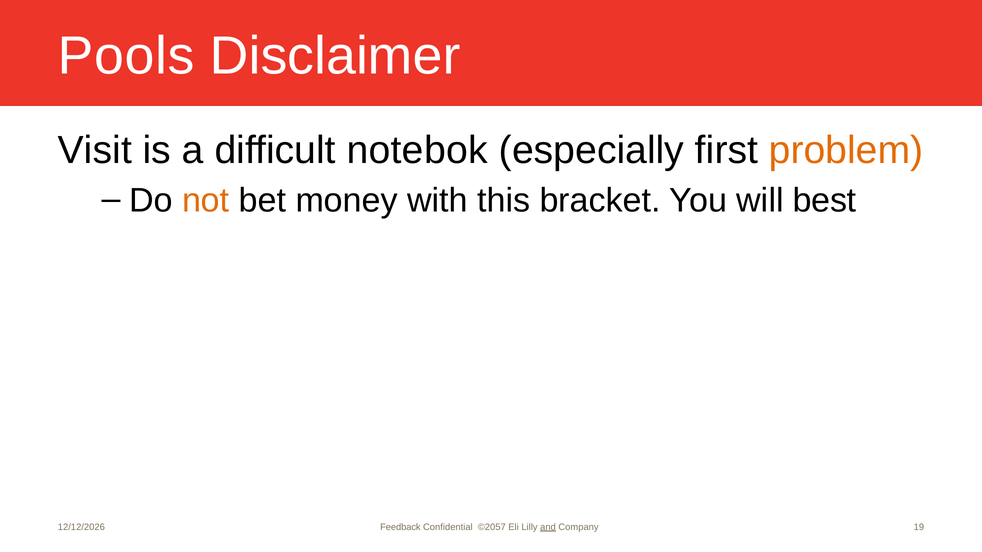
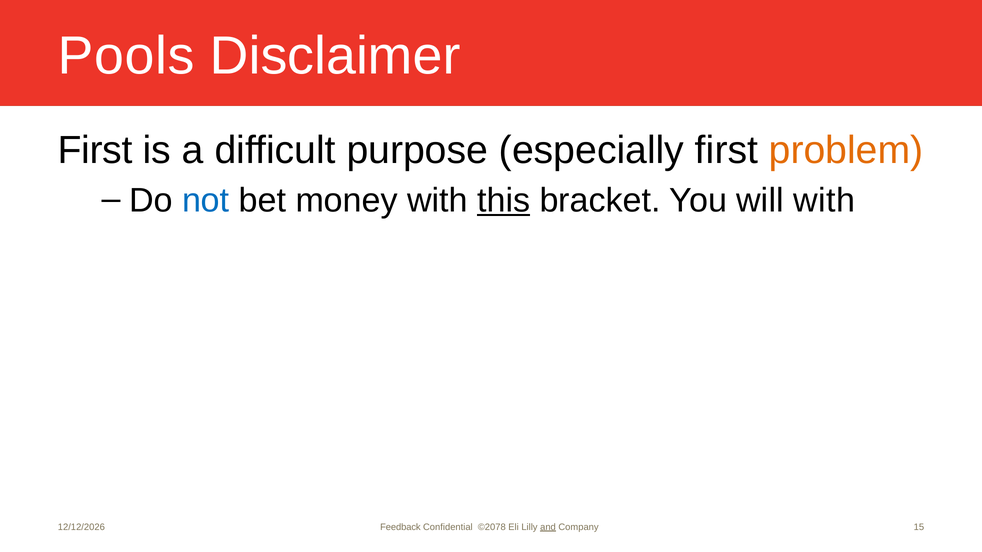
Visit: Visit -> First (95, 150)
notebok: notebok -> purpose (417, 150)
not colour: orange -> blue (206, 201)
this underline: none -> present (504, 201)
will best: best -> with (824, 201)
©2057: ©2057 -> ©2078 (492, 527)
19: 19 -> 15 (919, 527)
